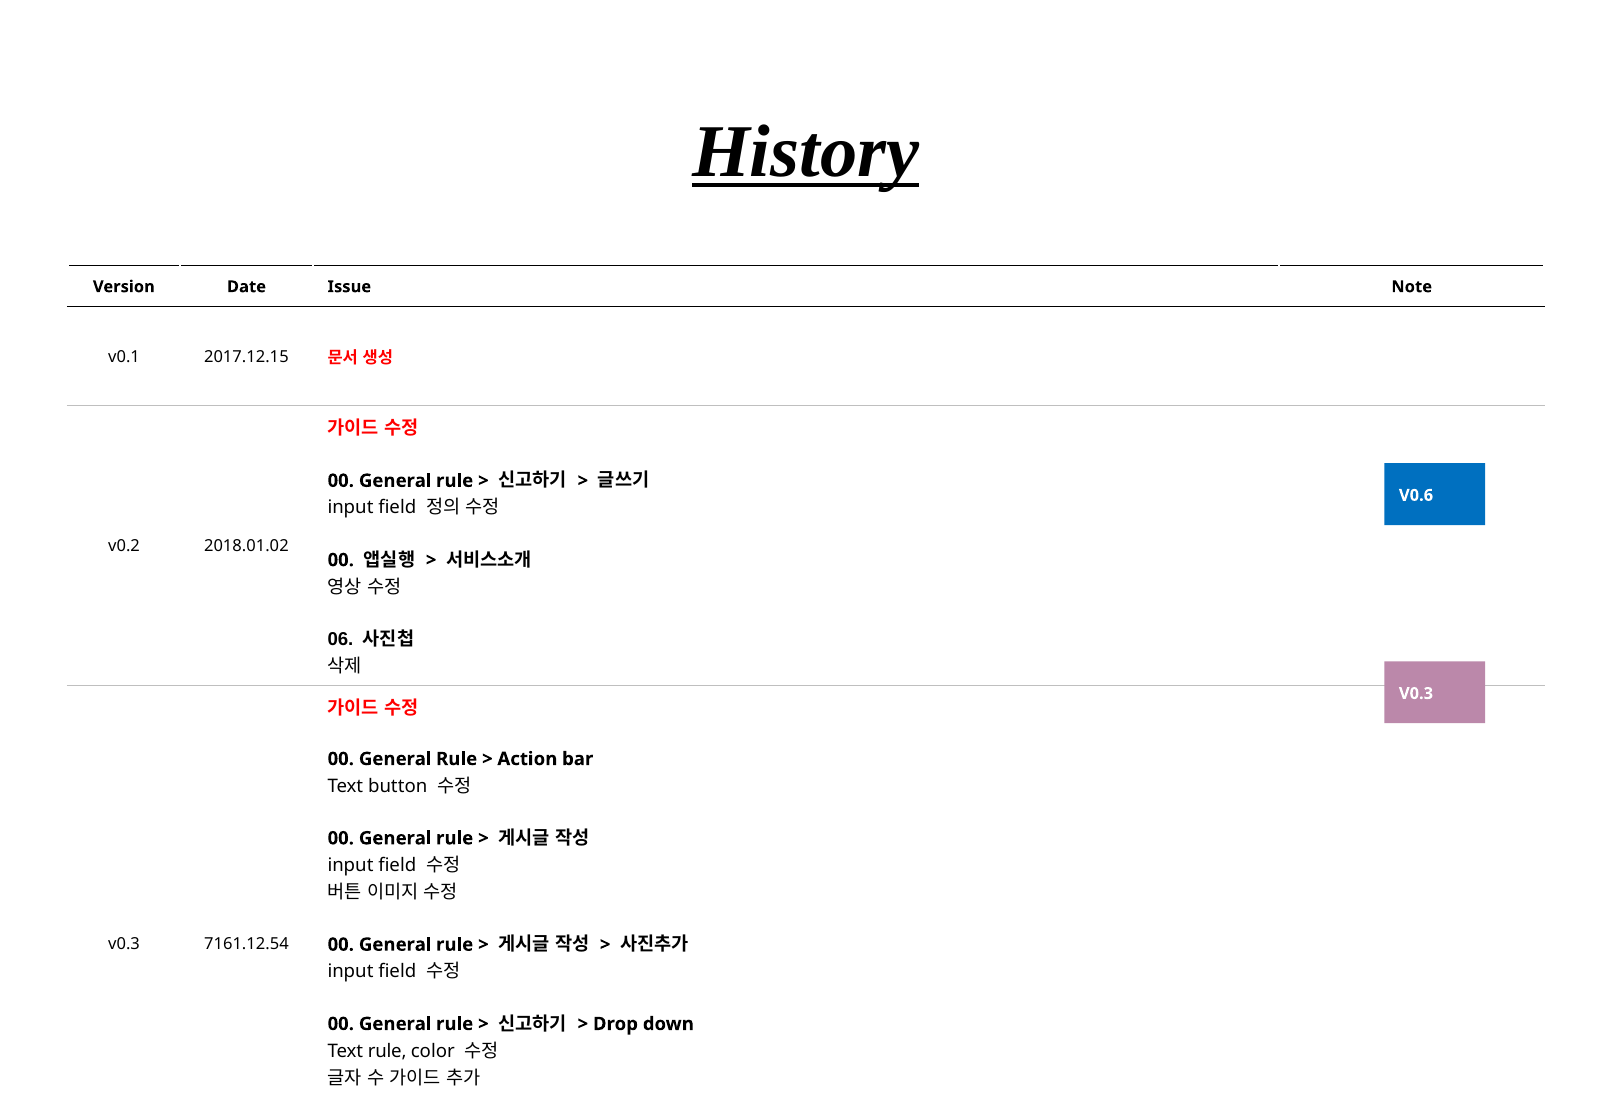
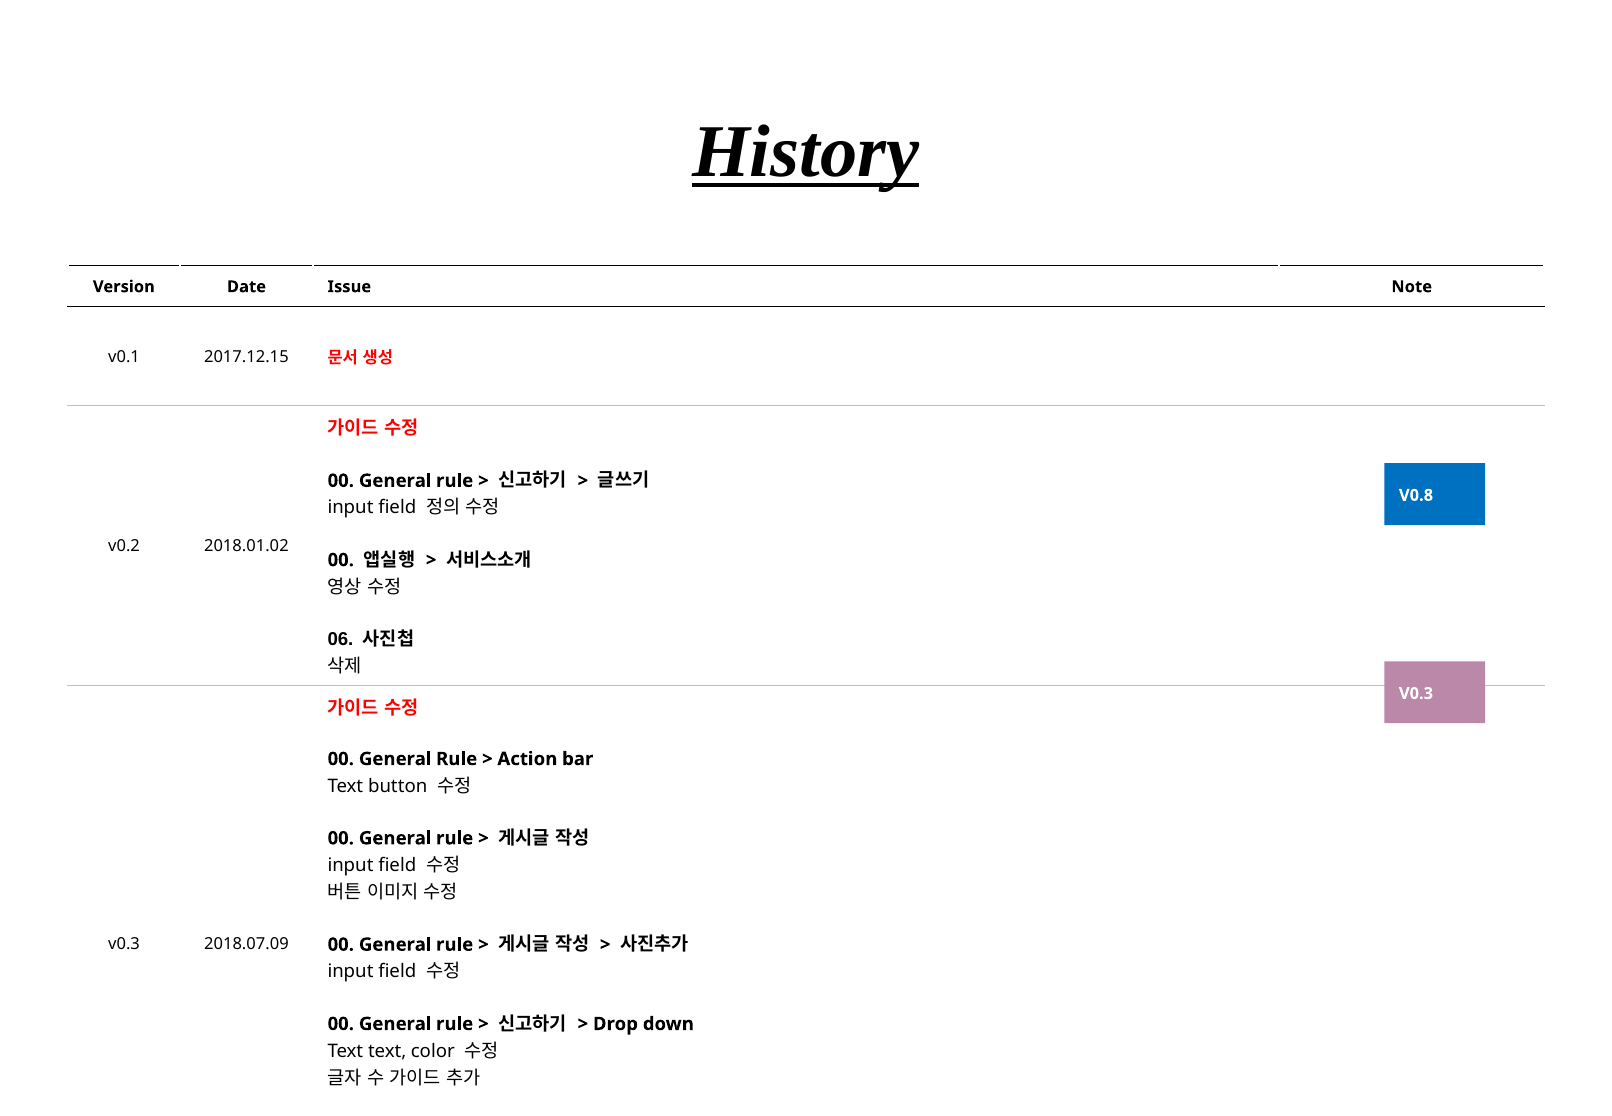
V0.6: V0.6 -> V0.8 (1416, 495)
7161.12.54: 7161.12.54 -> 2018.07.09 (246, 945)
Text rule: rule -> text (387, 1051)
